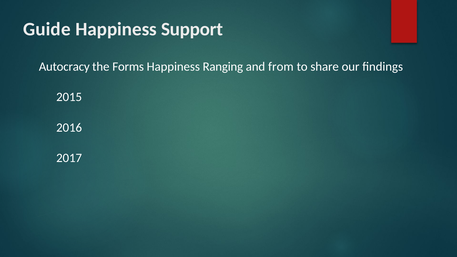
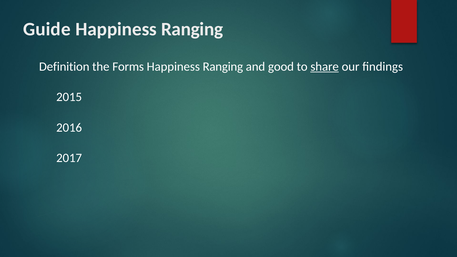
Support: Support -> Ranging (192, 29)
Autocracy: Autocracy -> Definition (64, 67)
from: from -> good (281, 67)
share underline: none -> present (325, 67)
